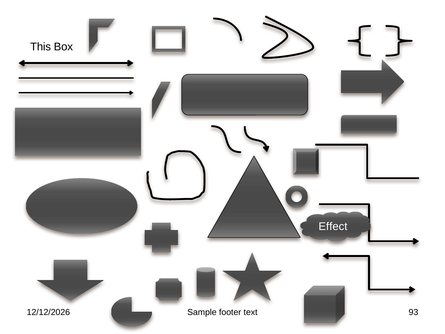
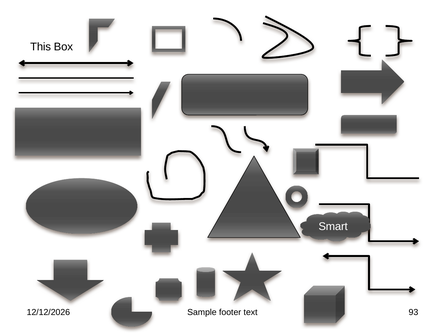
Effect: Effect -> Smart (333, 226)
